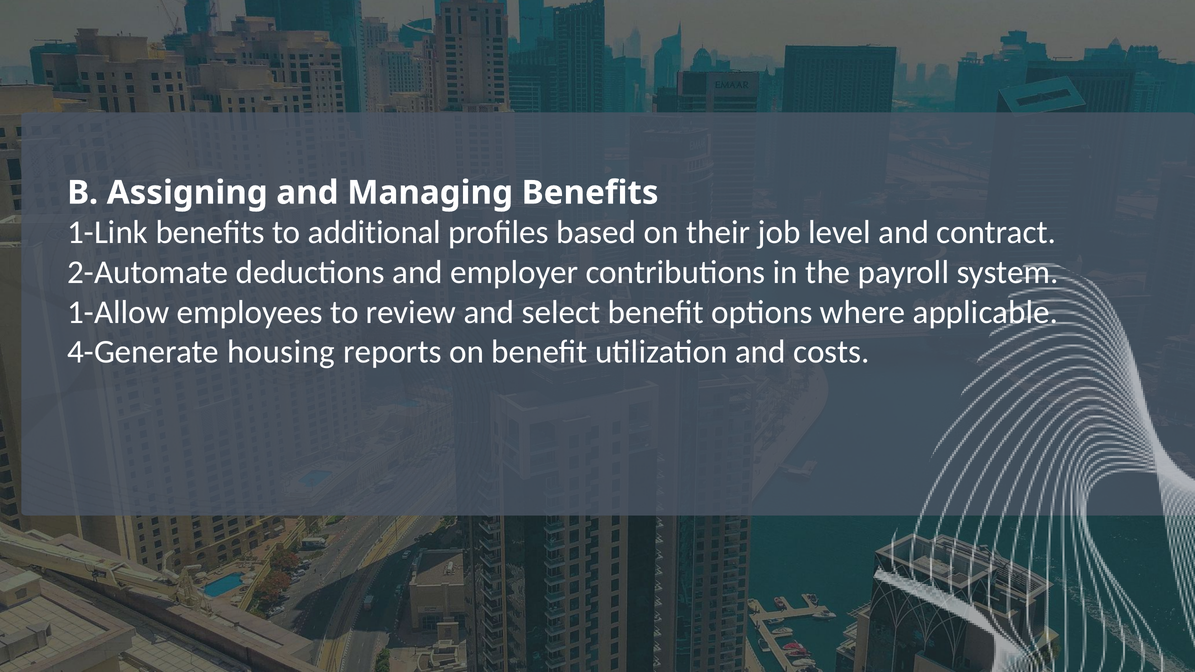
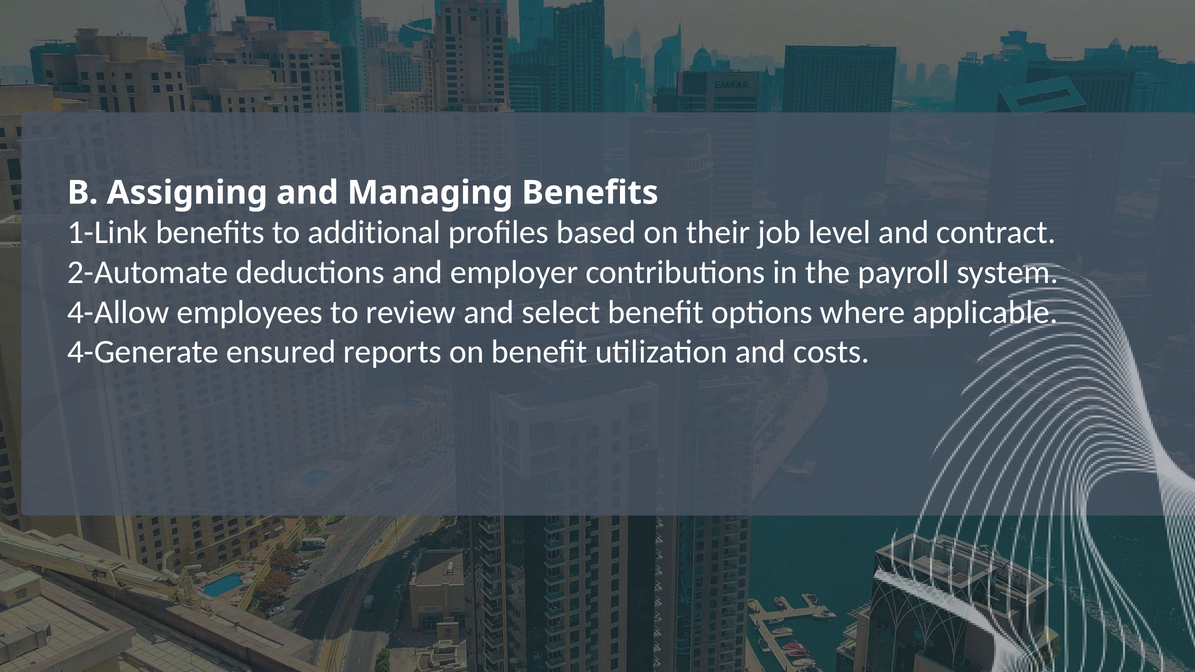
1-Allow: 1-Allow -> 4-Allow (118, 312)
housing: housing -> ensured (281, 352)
